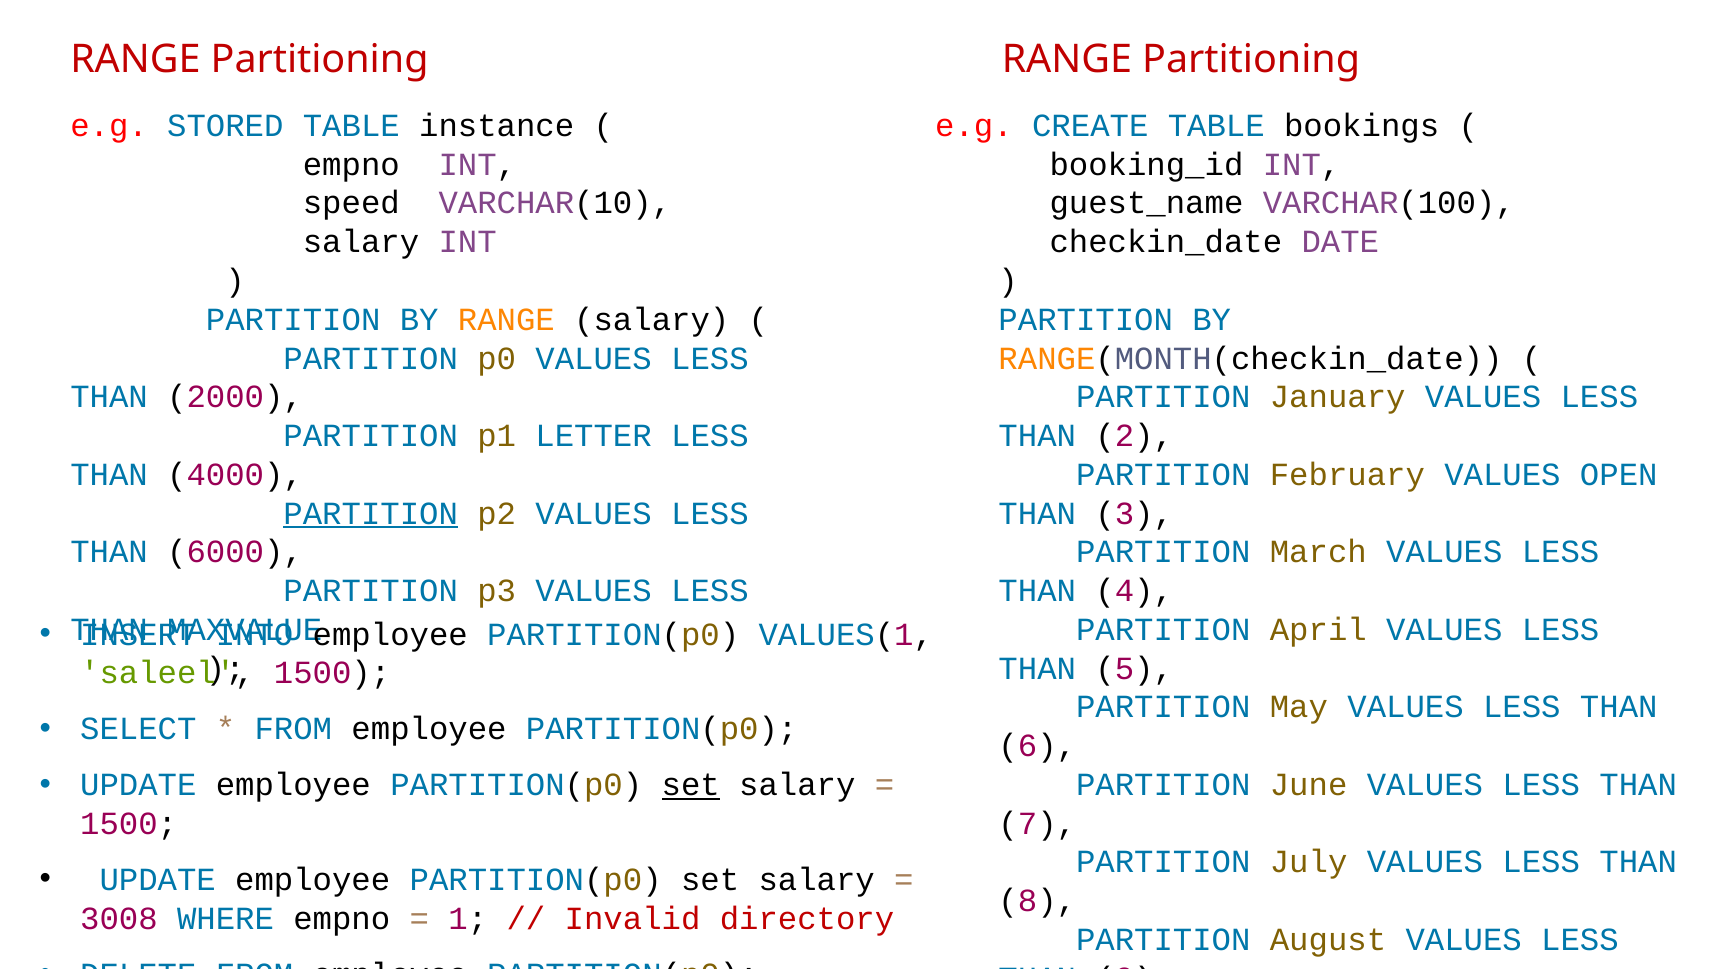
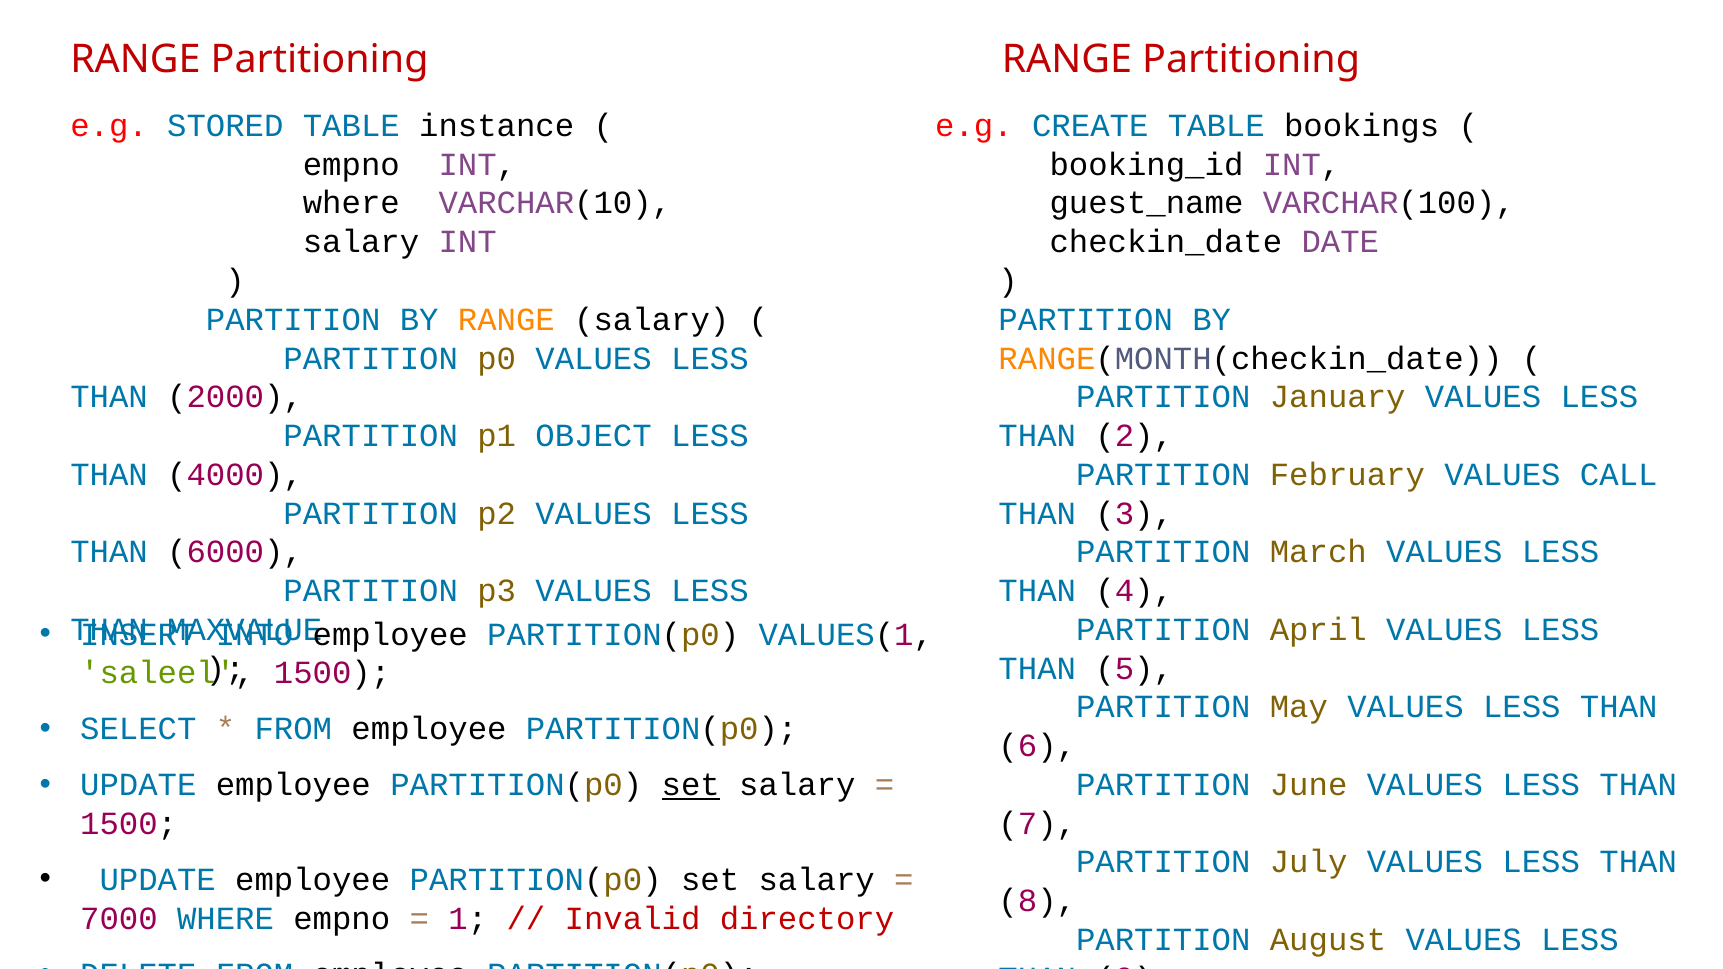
speed: speed -> where (351, 203)
LETTER: LETTER -> OBJECT (594, 436)
OPEN: OPEN -> CALL (1619, 475)
PARTITION underline: present -> none (371, 514)
3008: 3008 -> 7000 (119, 919)
